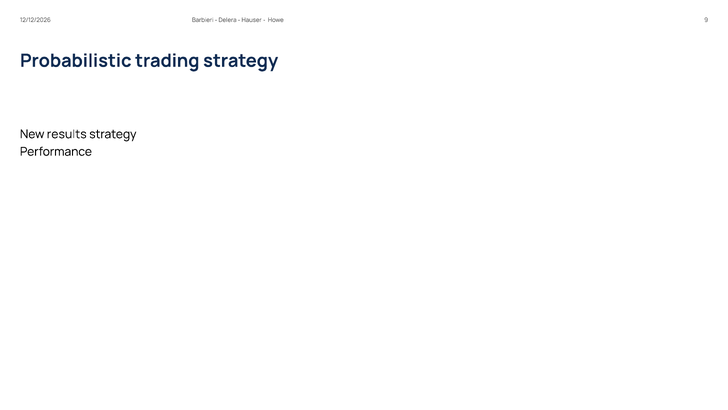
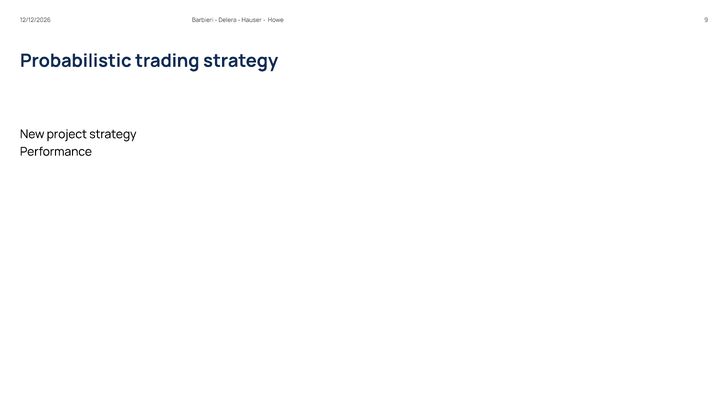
results: results -> project (67, 134)
